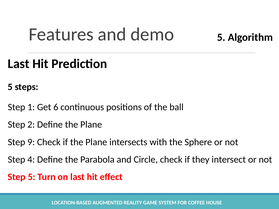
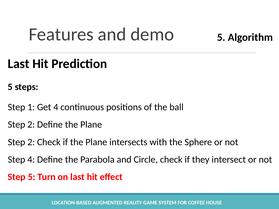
Get 6: 6 -> 4 (56, 107)
9: 9 -> 2 (31, 142)
